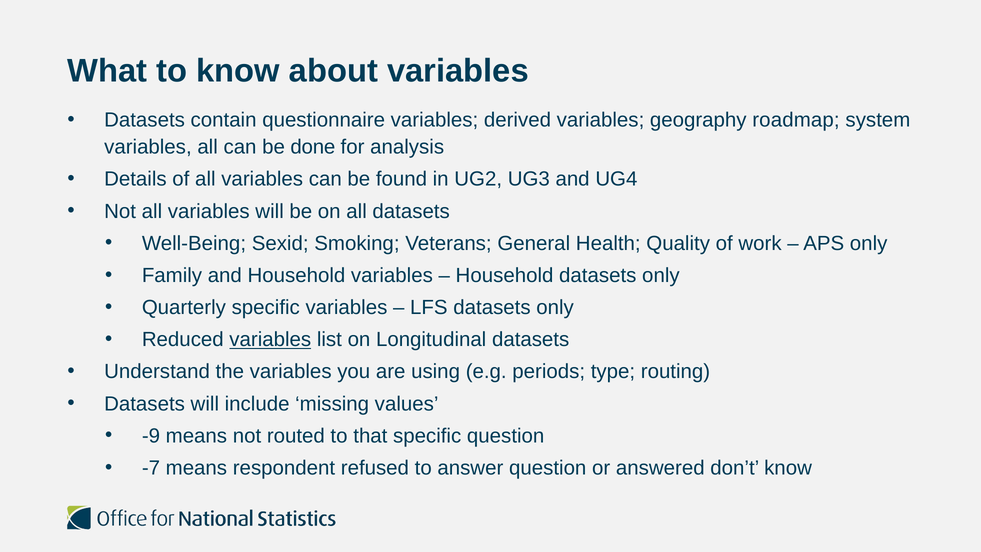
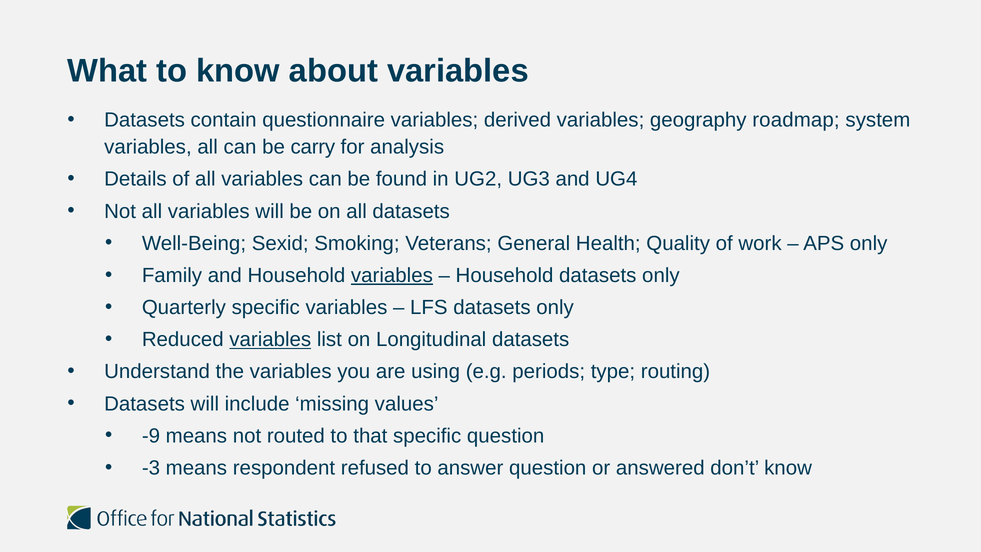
done: done -> carry (313, 147)
variables underline: none -> present (392, 275)
-7: -7 -> -3 (151, 468)
